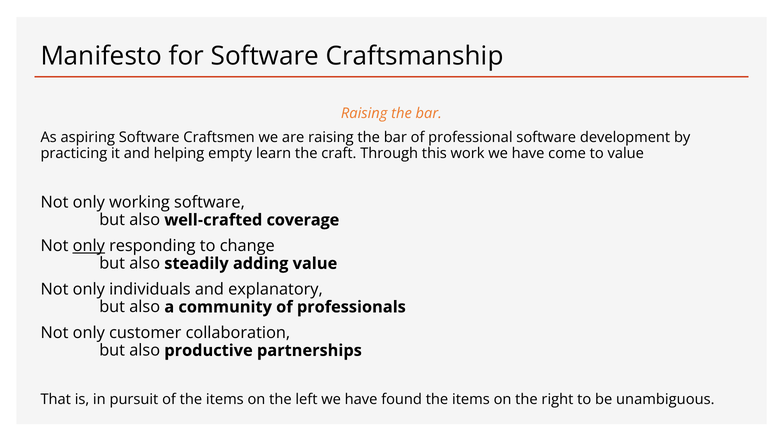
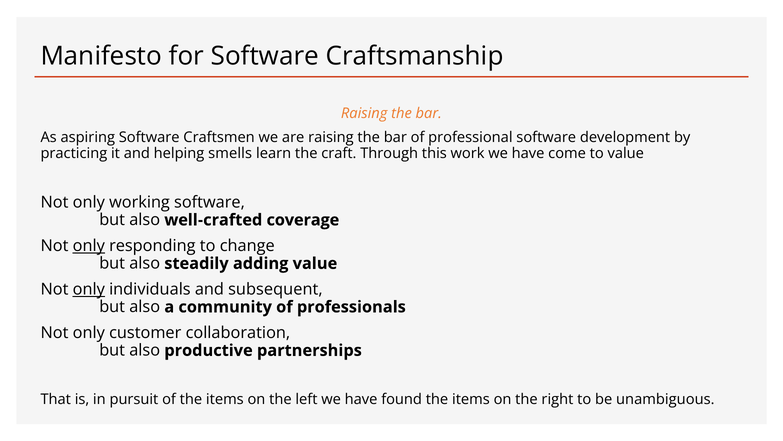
empty: empty -> smells (230, 153)
only underline: none -> present (89, 289)
explanatory: explanatory -> subsequent (275, 289)
